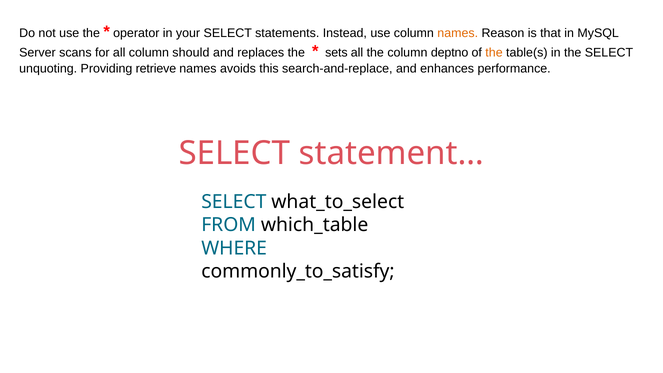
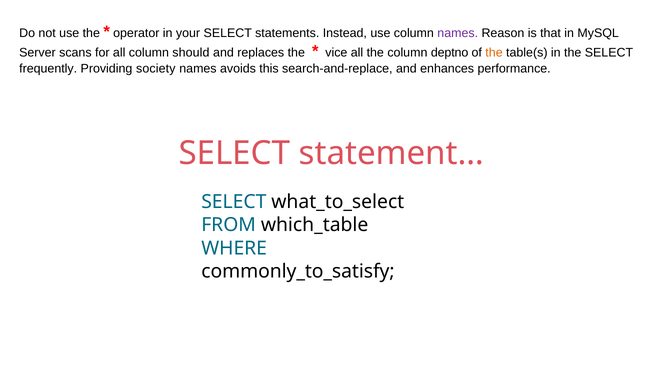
names colour: orange -> purple (458, 33)
sets: sets -> vice (336, 53)
unquoting: unquoting -> frequently (48, 69)
retrieve: retrieve -> society (156, 69)
